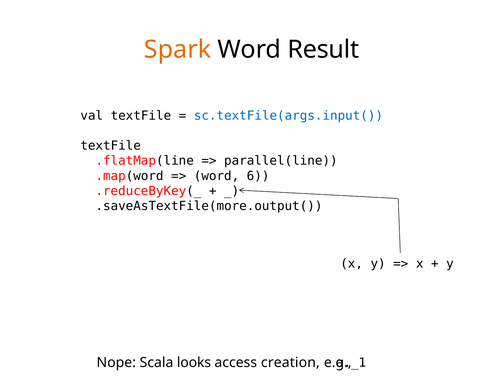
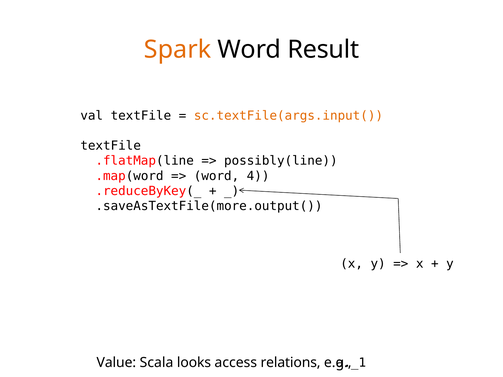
sc.textFile(args.input( colour: blue -> orange (288, 116)
parallel(line: parallel(line -> possibly(line (281, 161)
6: 6 -> 4 (258, 176)
Nope: Nope -> Value (116, 363)
creation: creation -> relations (291, 363)
